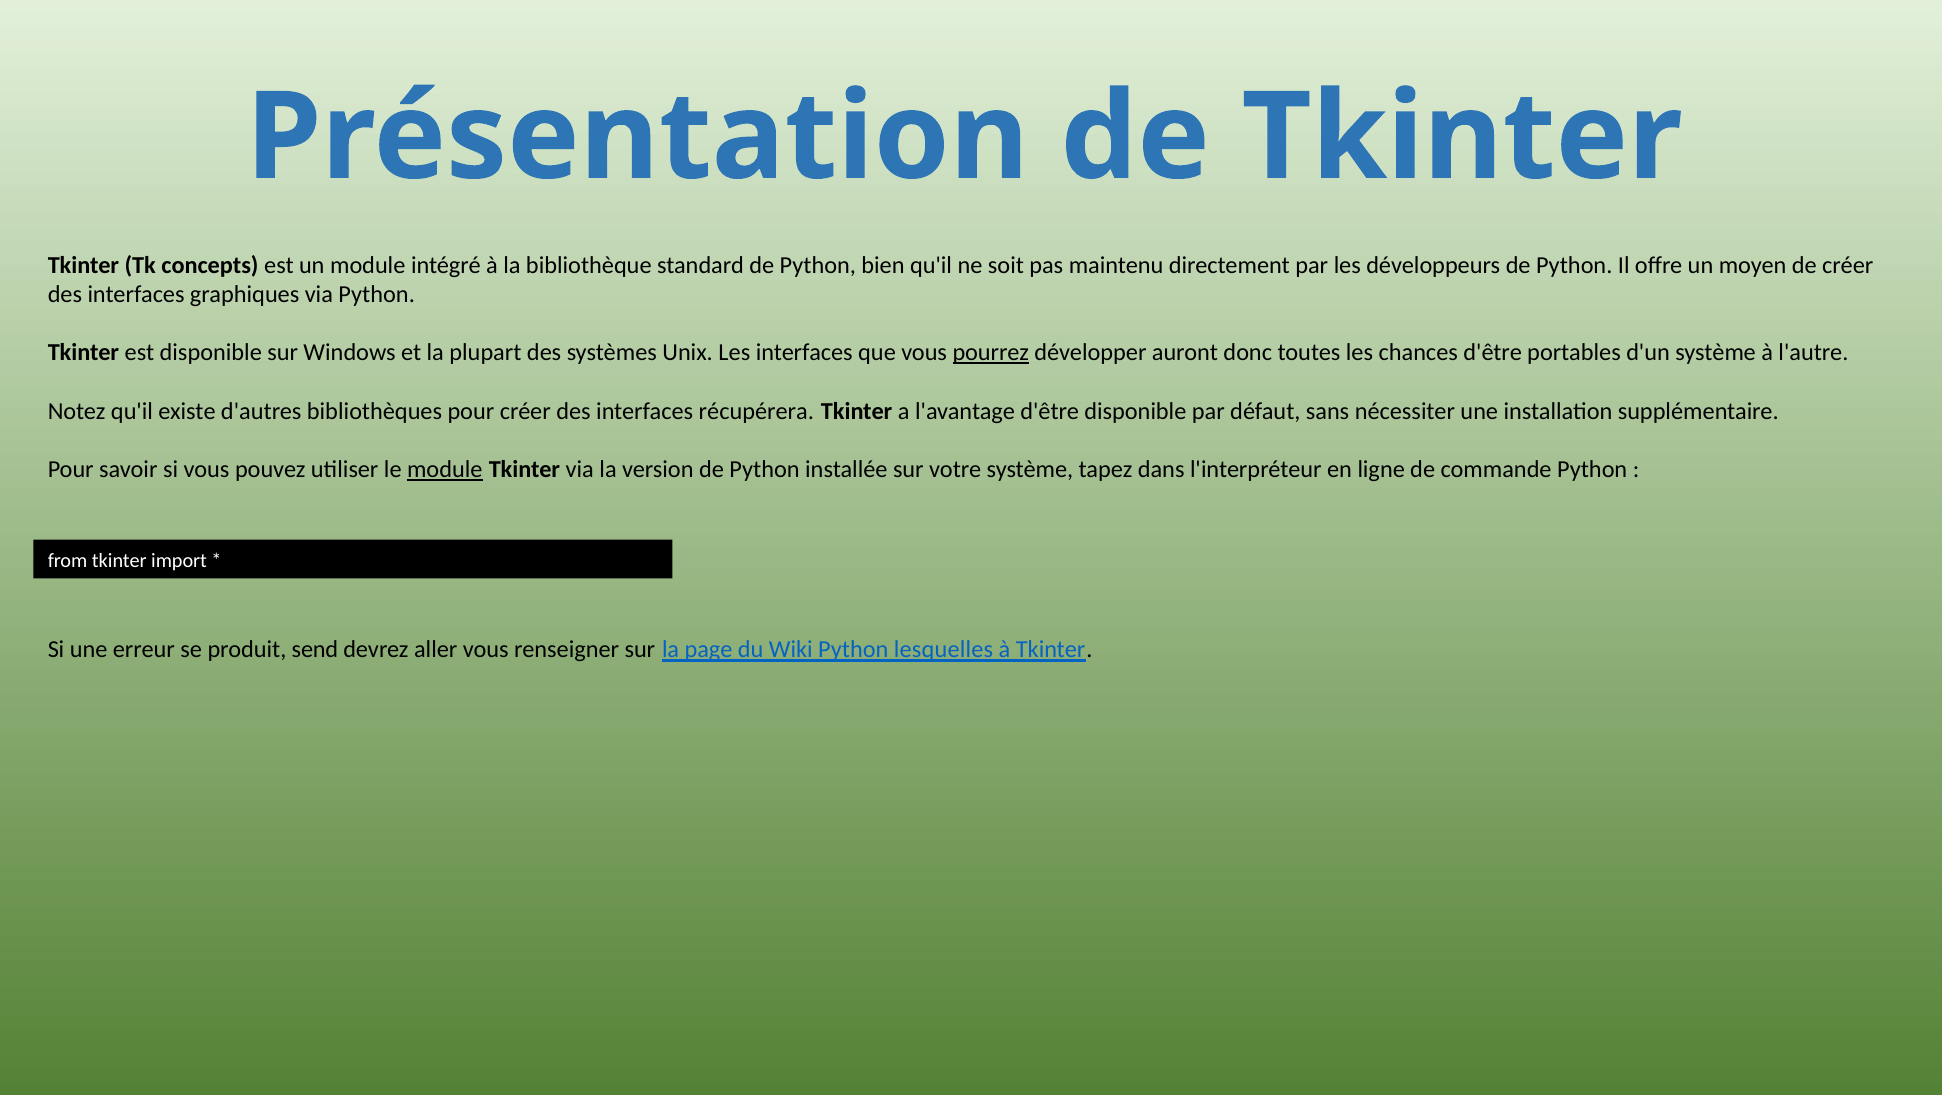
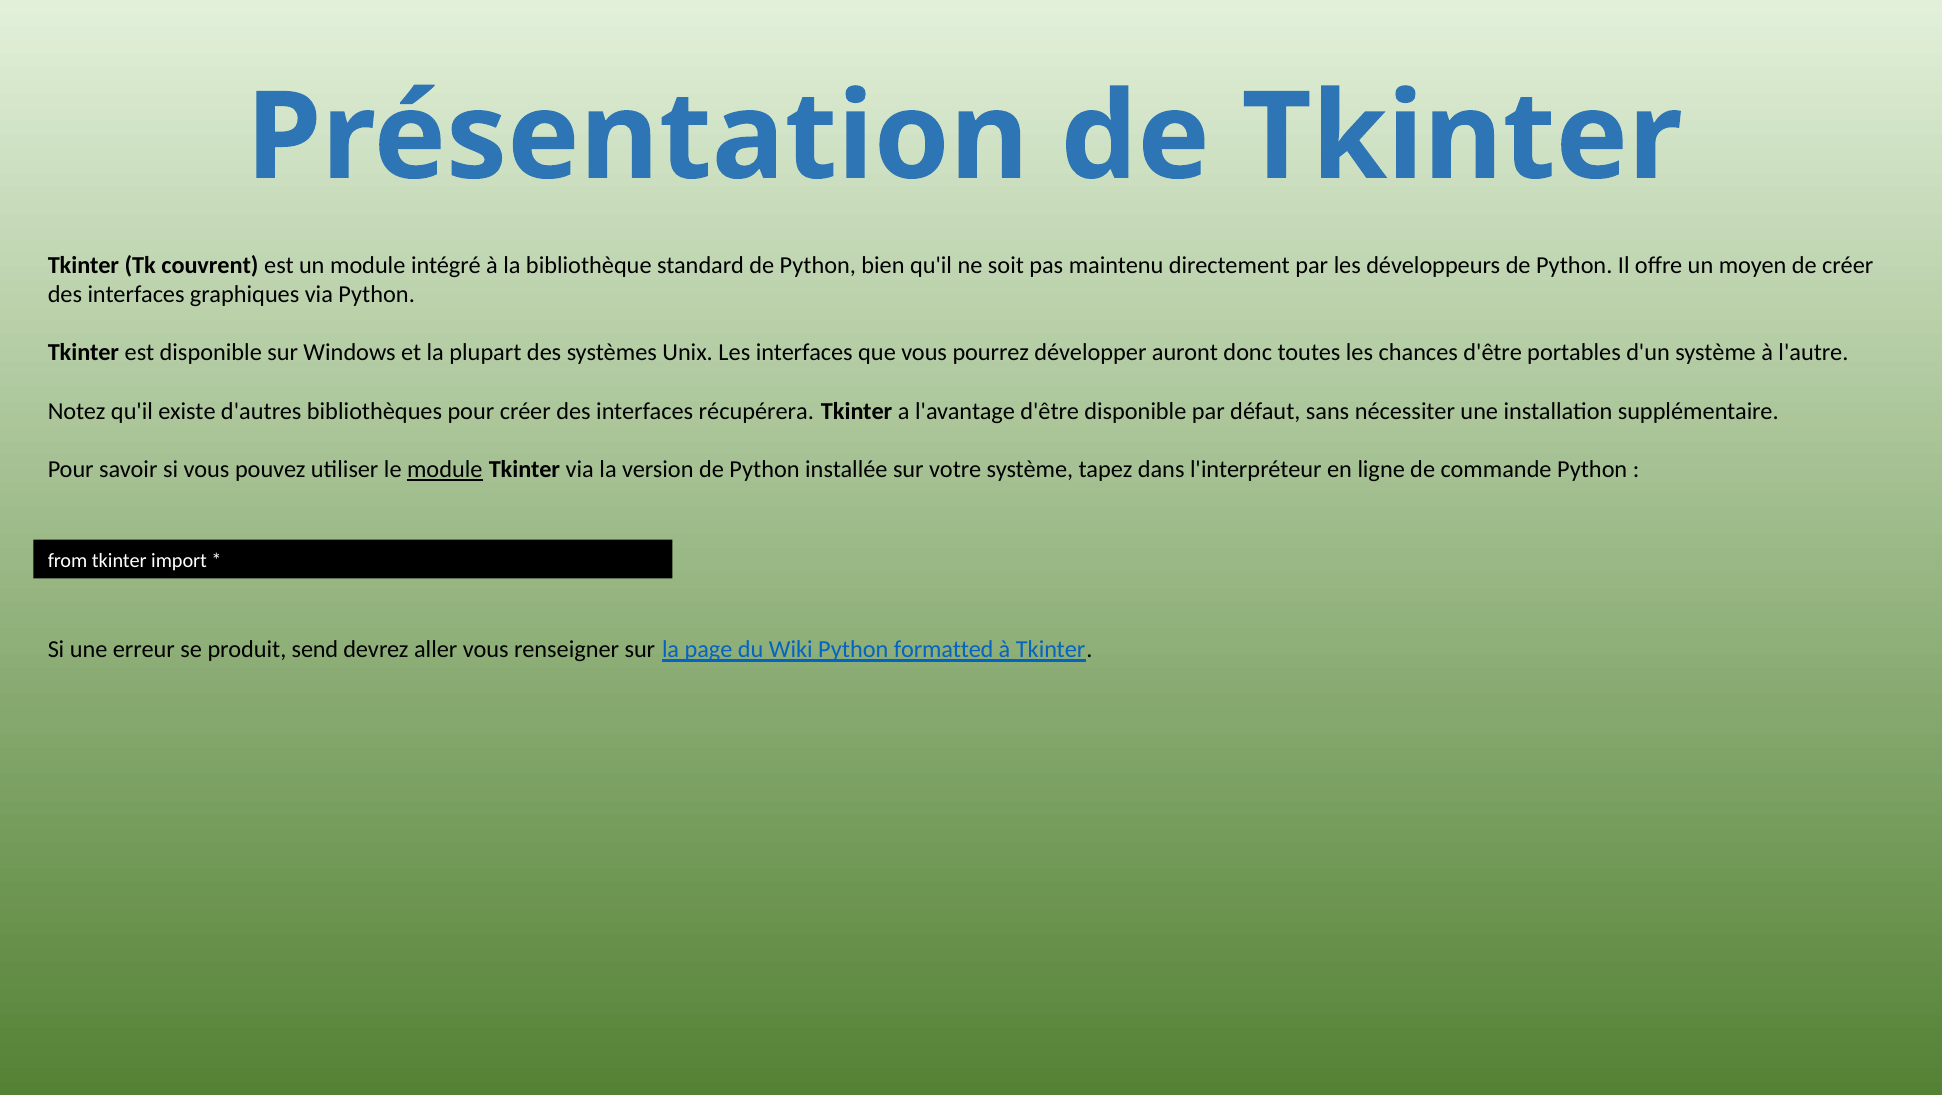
concepts: concepts -> couvrent (210, 265)
pourrez underline: present -> none (991, 353)
lesquelles: lesquelles -> formatted (944, 650)
